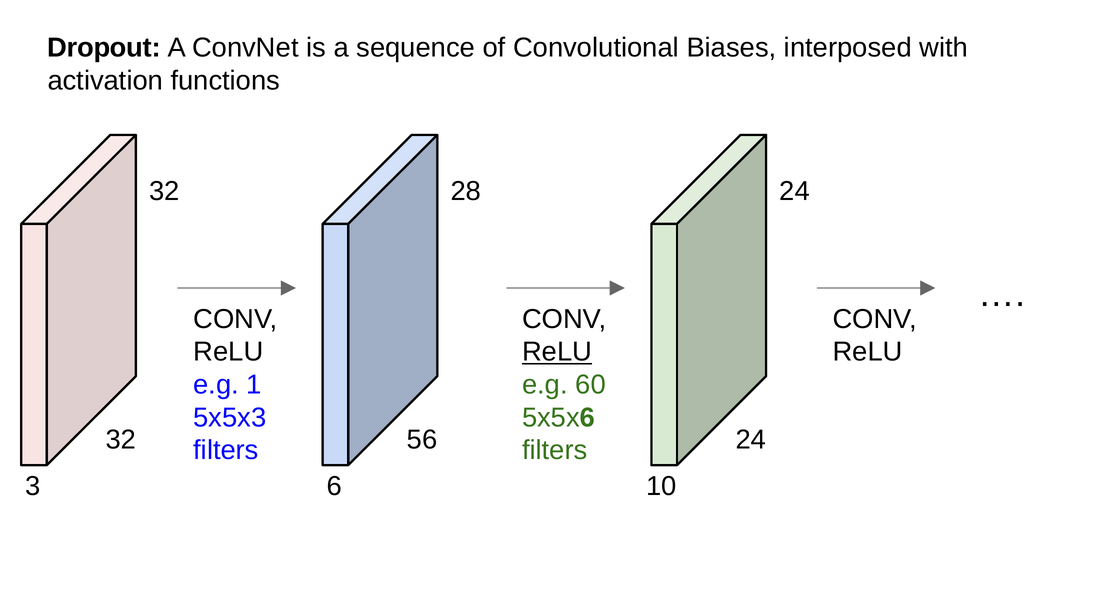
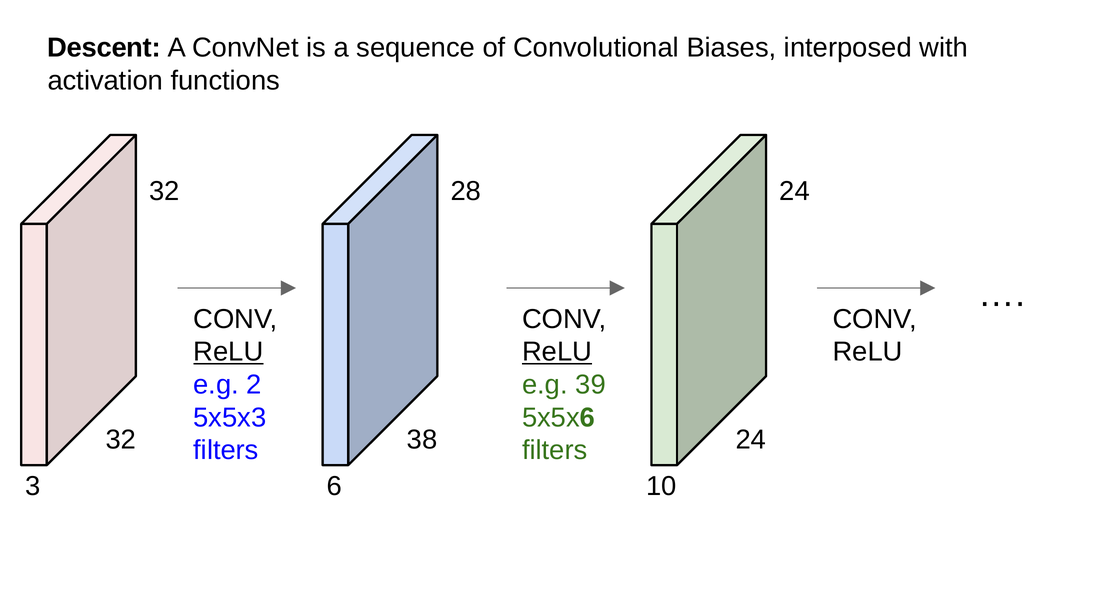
Dropout: Dropout -> Descent (104, 48)
ReLU underline: none -> present (228, 352)
1: 1 -> 2 (254, 385)
60: 60 -> 39 (590, 385)
56: 56 -> 38 (422, 440)
